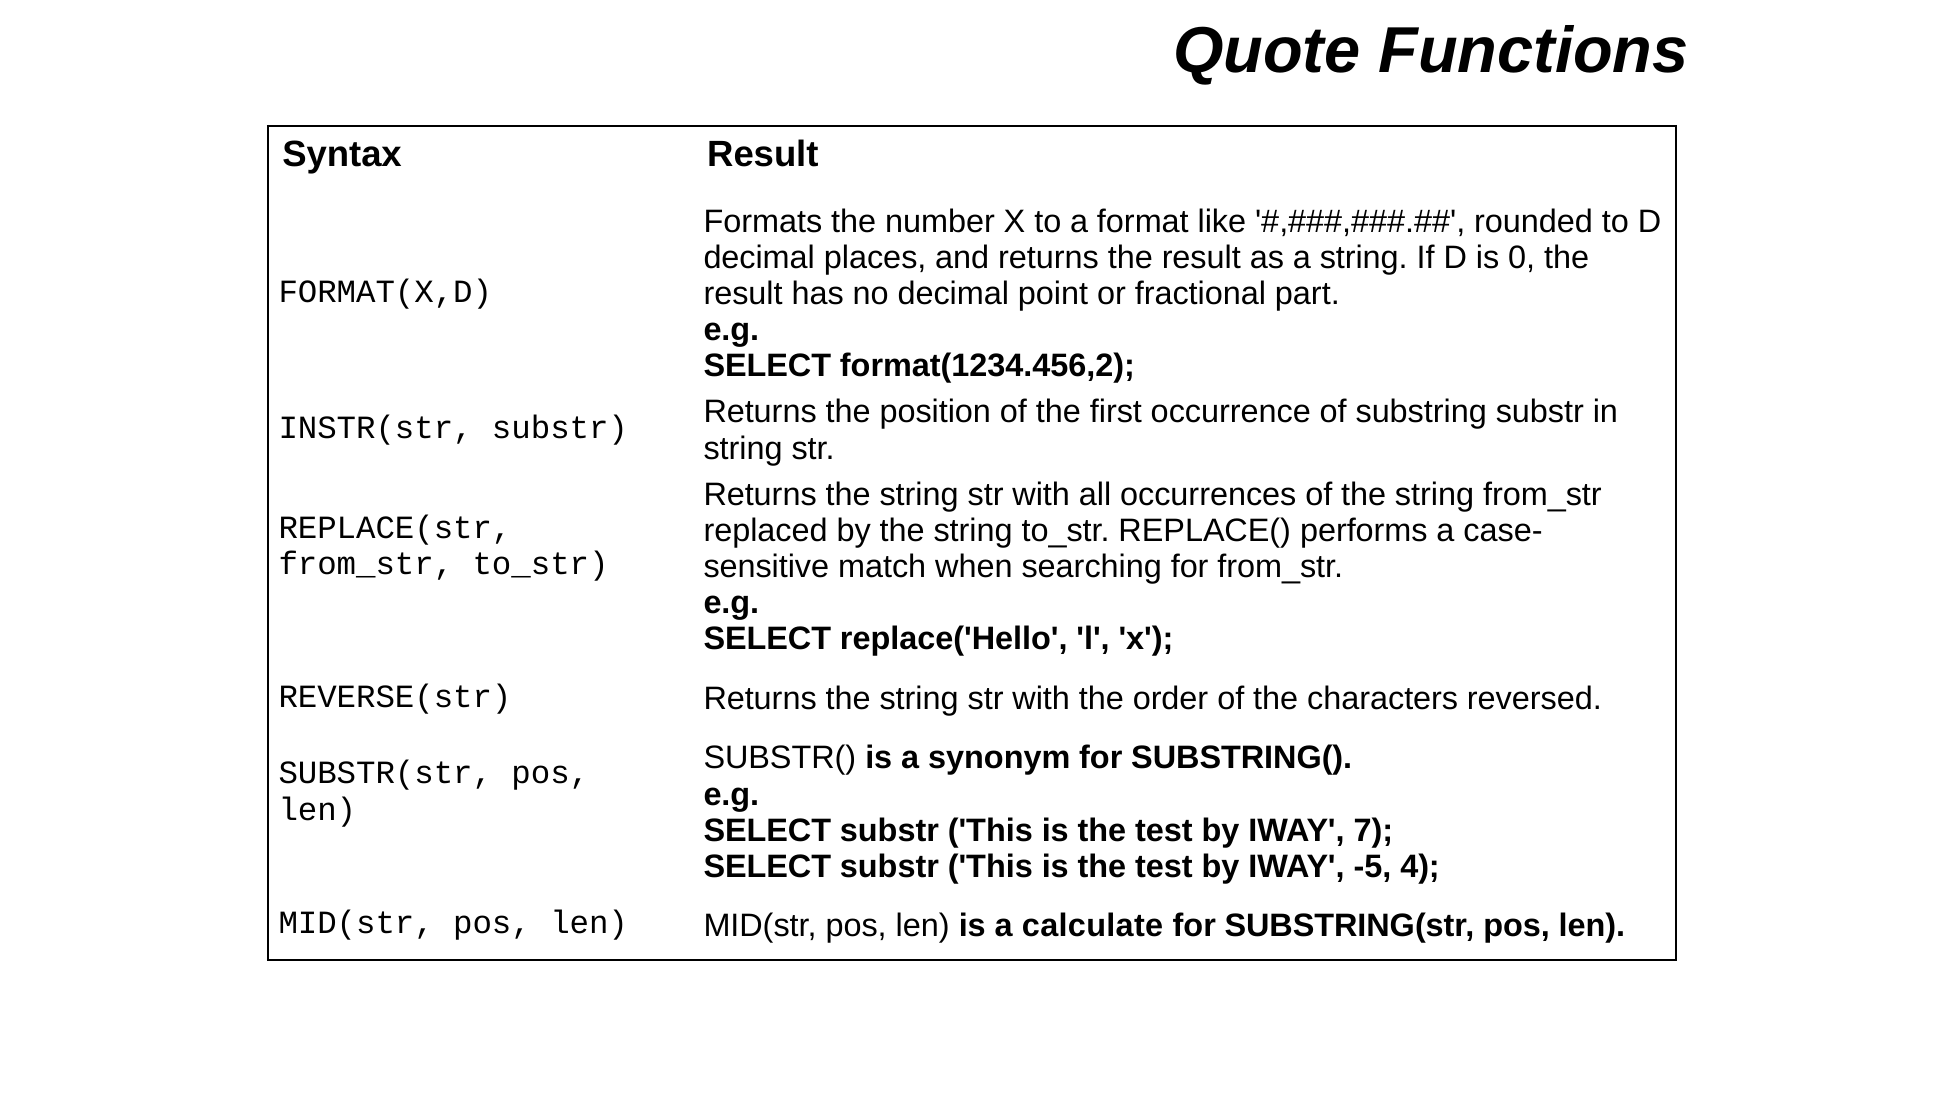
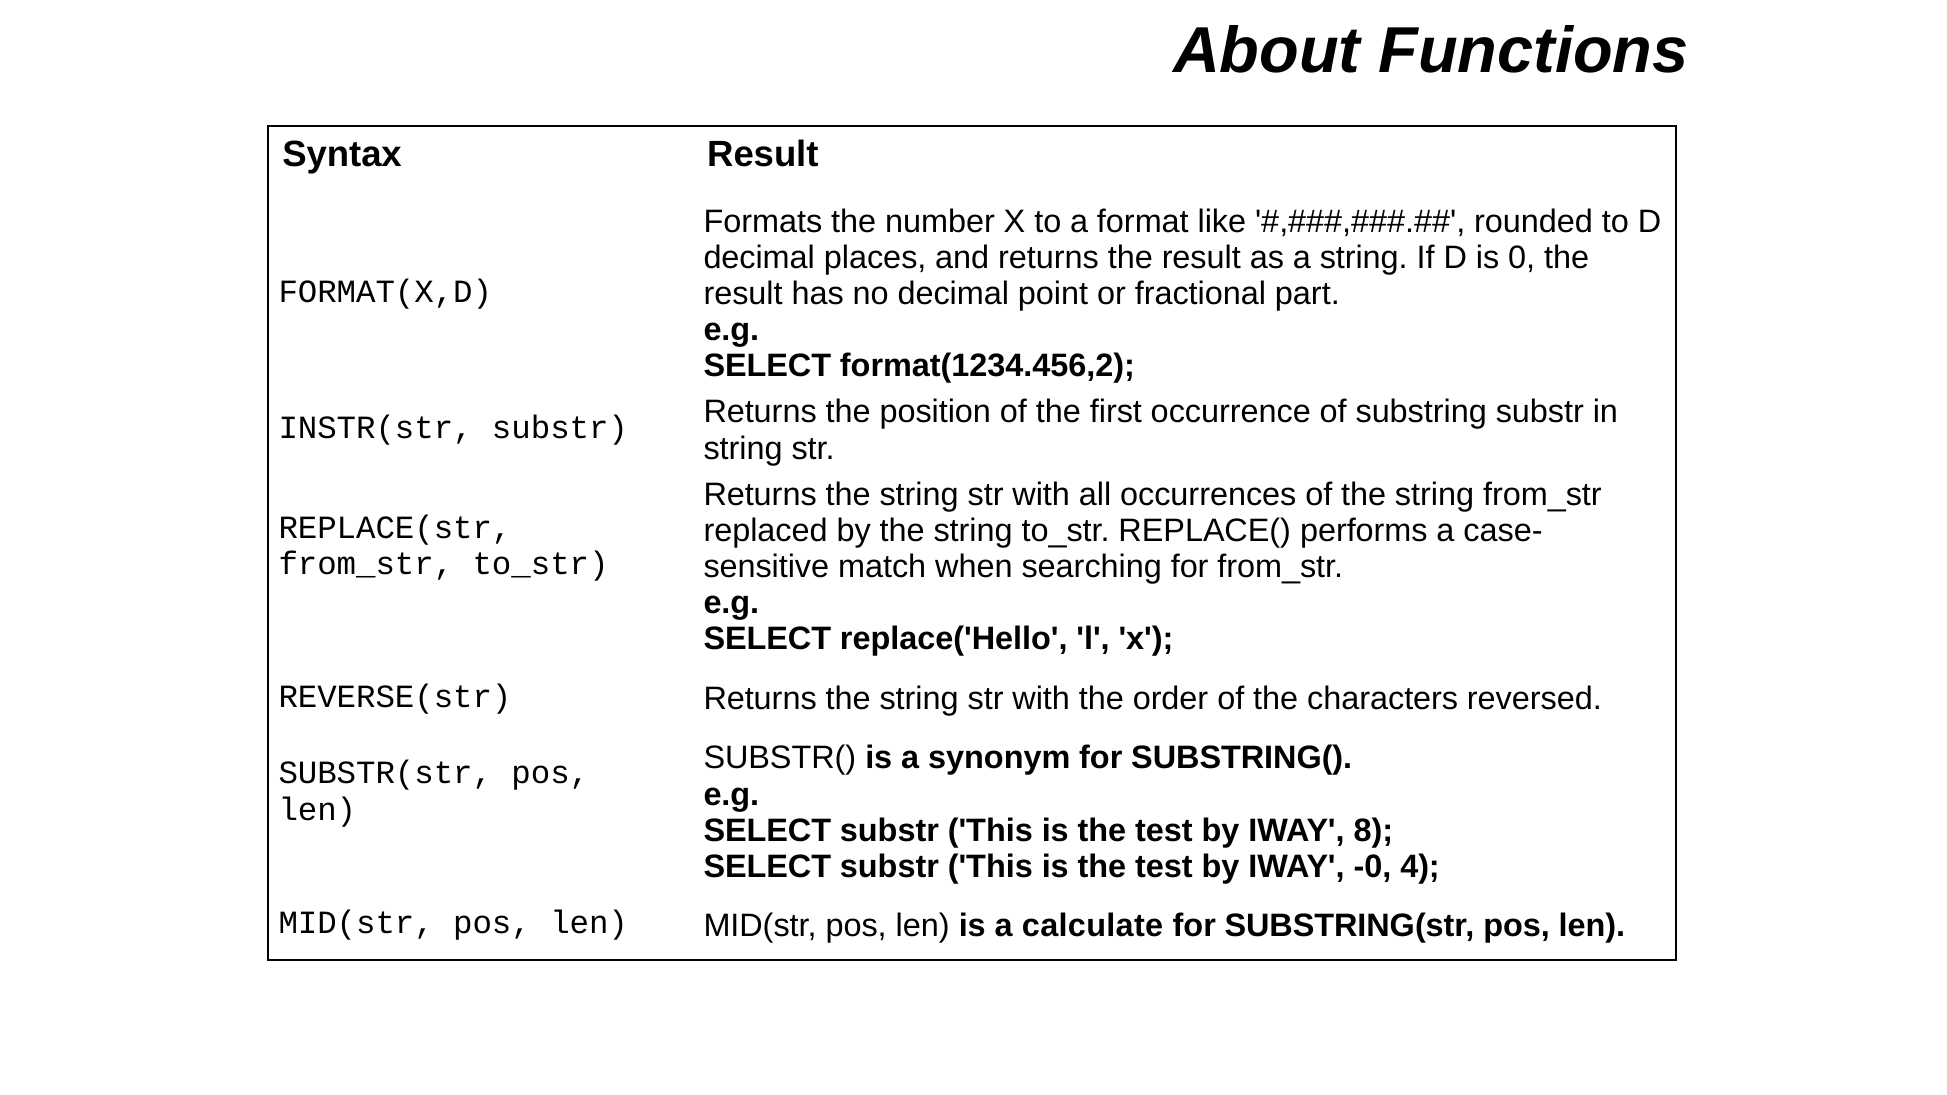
Quote: Quote -> About (1267, 51)
7: 7 -> 8 (1373, 831)
-5: -5 -> -0 (1372, 867)
